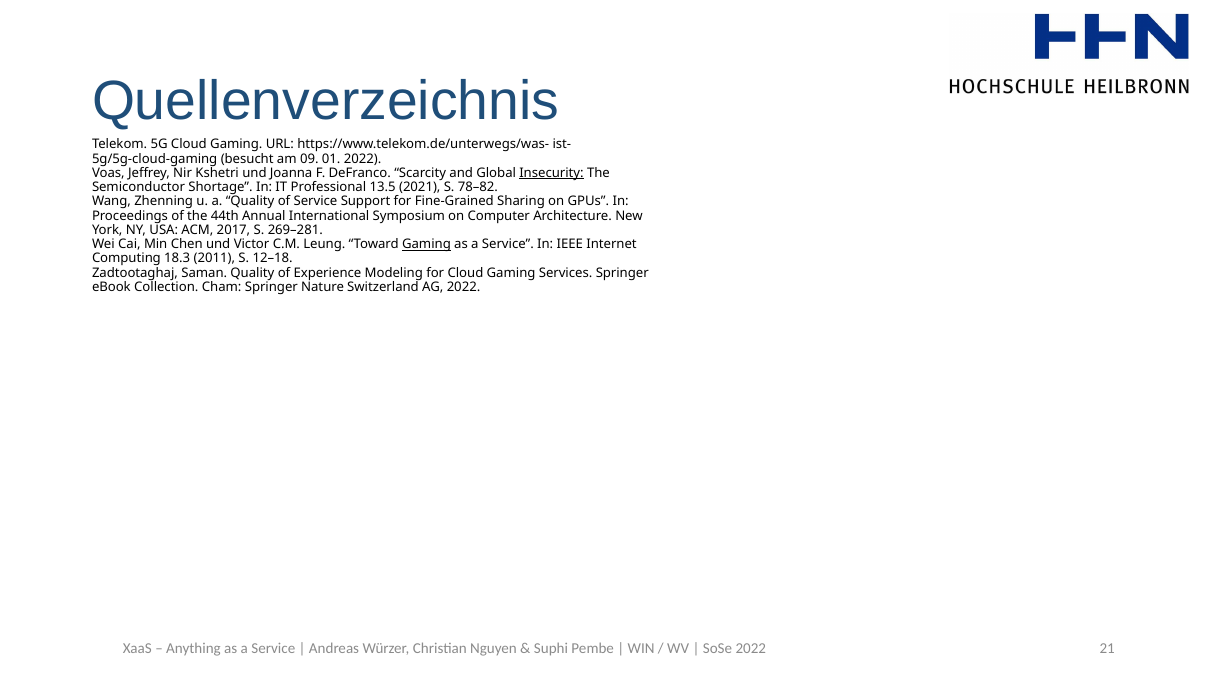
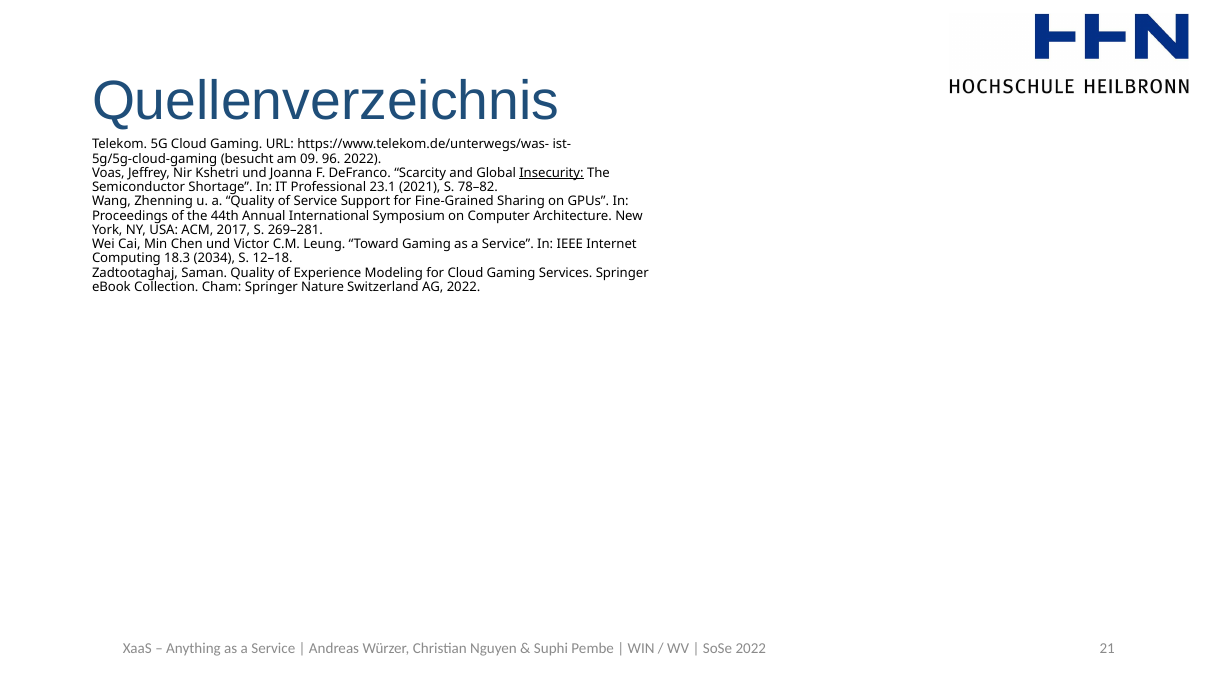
01: 01 -> 96 (331, 159)
13.5: 13.5 -> 23.1 (383, 187)
Gaming underline: present -> none (426, 244)
2011: 2011 -> 2034 (214, 259)
